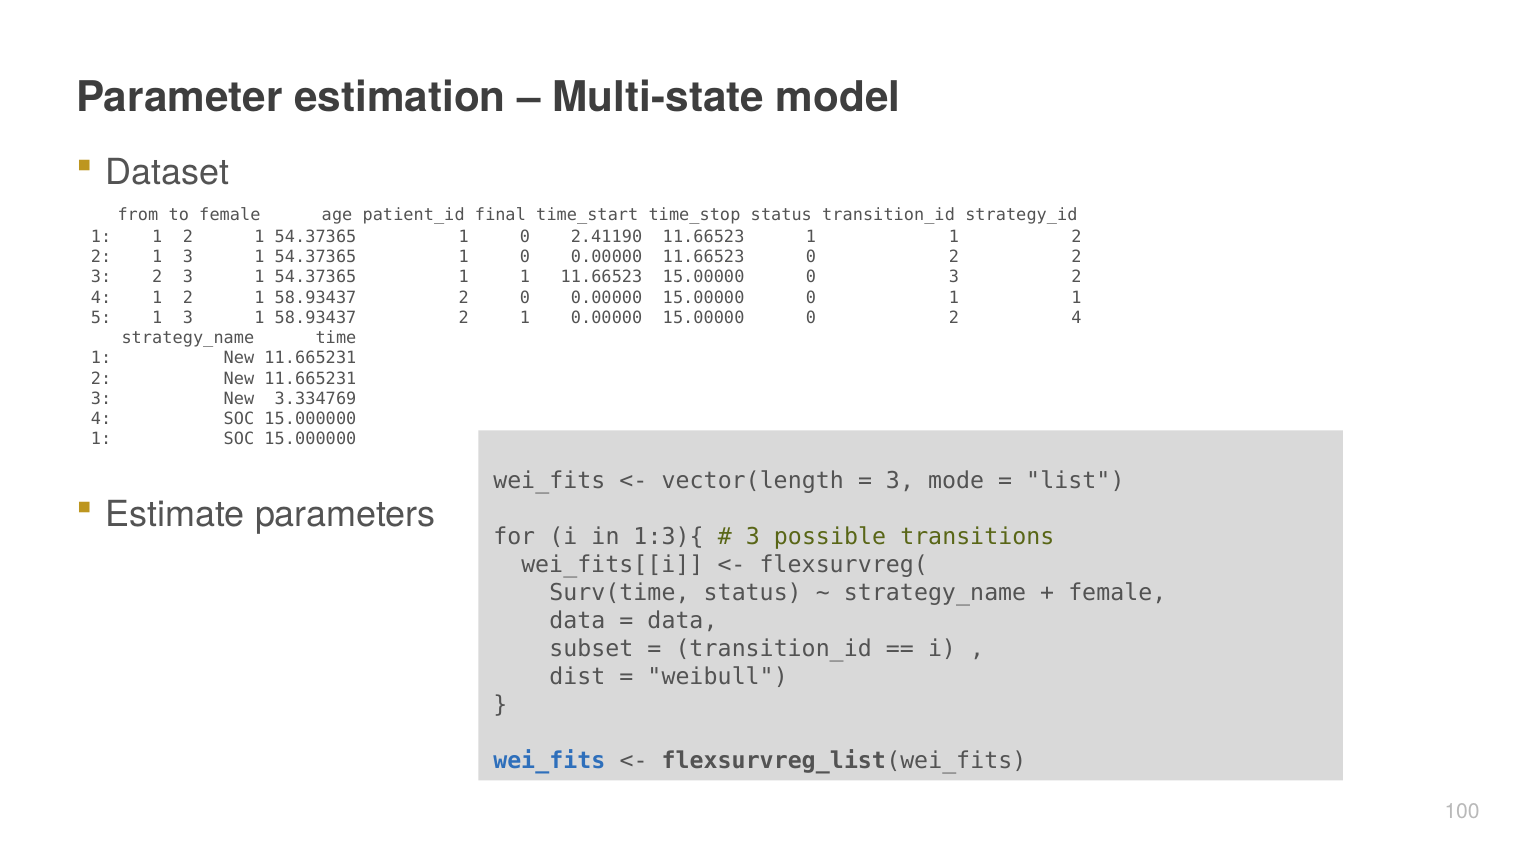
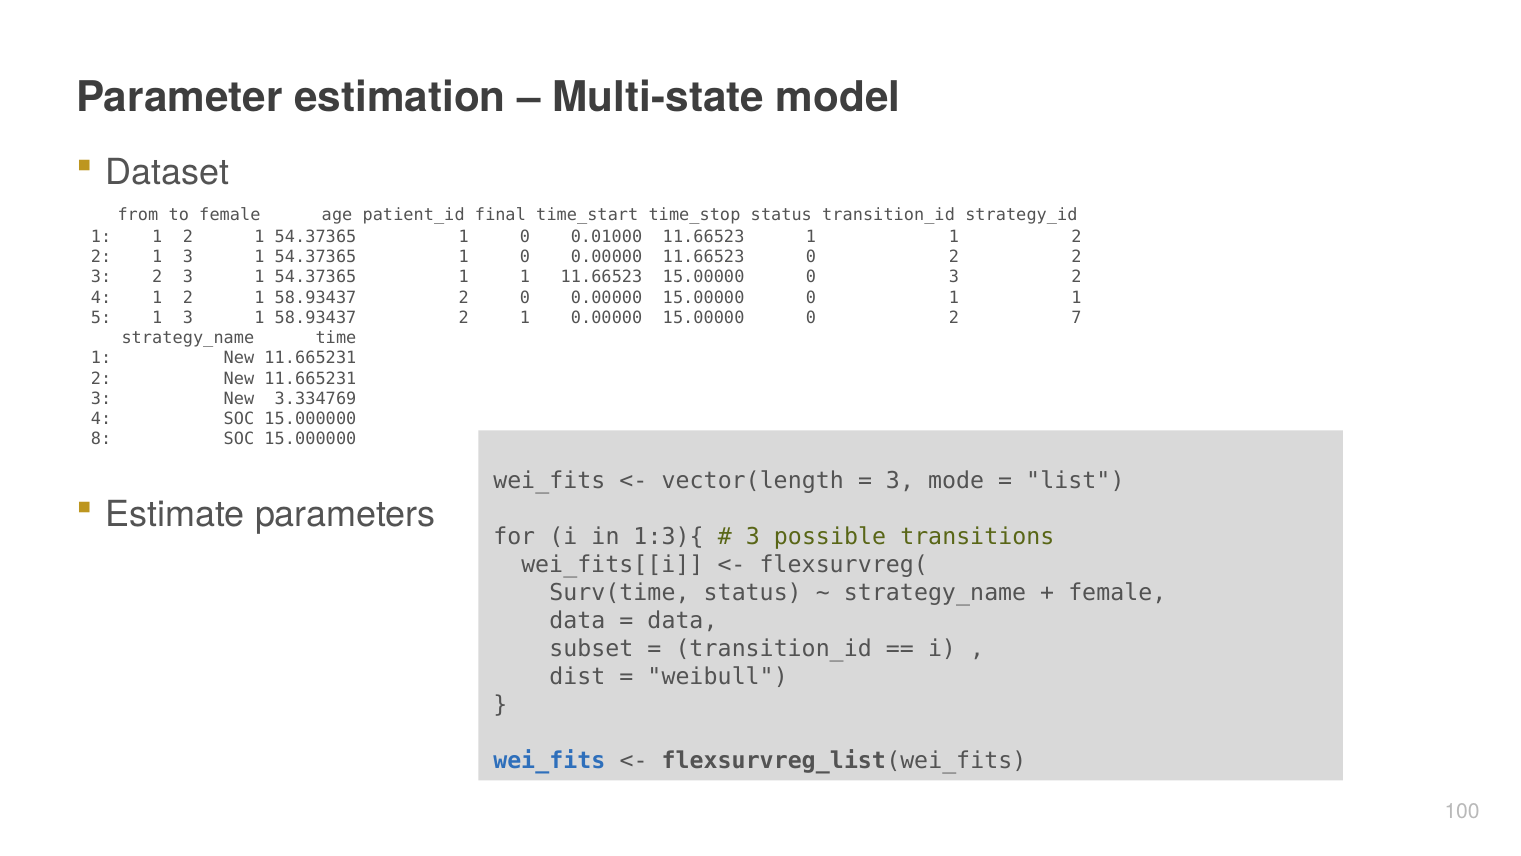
2.41190: 2.41190 -> 0.01000 (606, 237)
0 2 4: 4 -> 7 (1076, 318)
1: 1 -> 8 (101, 439)
